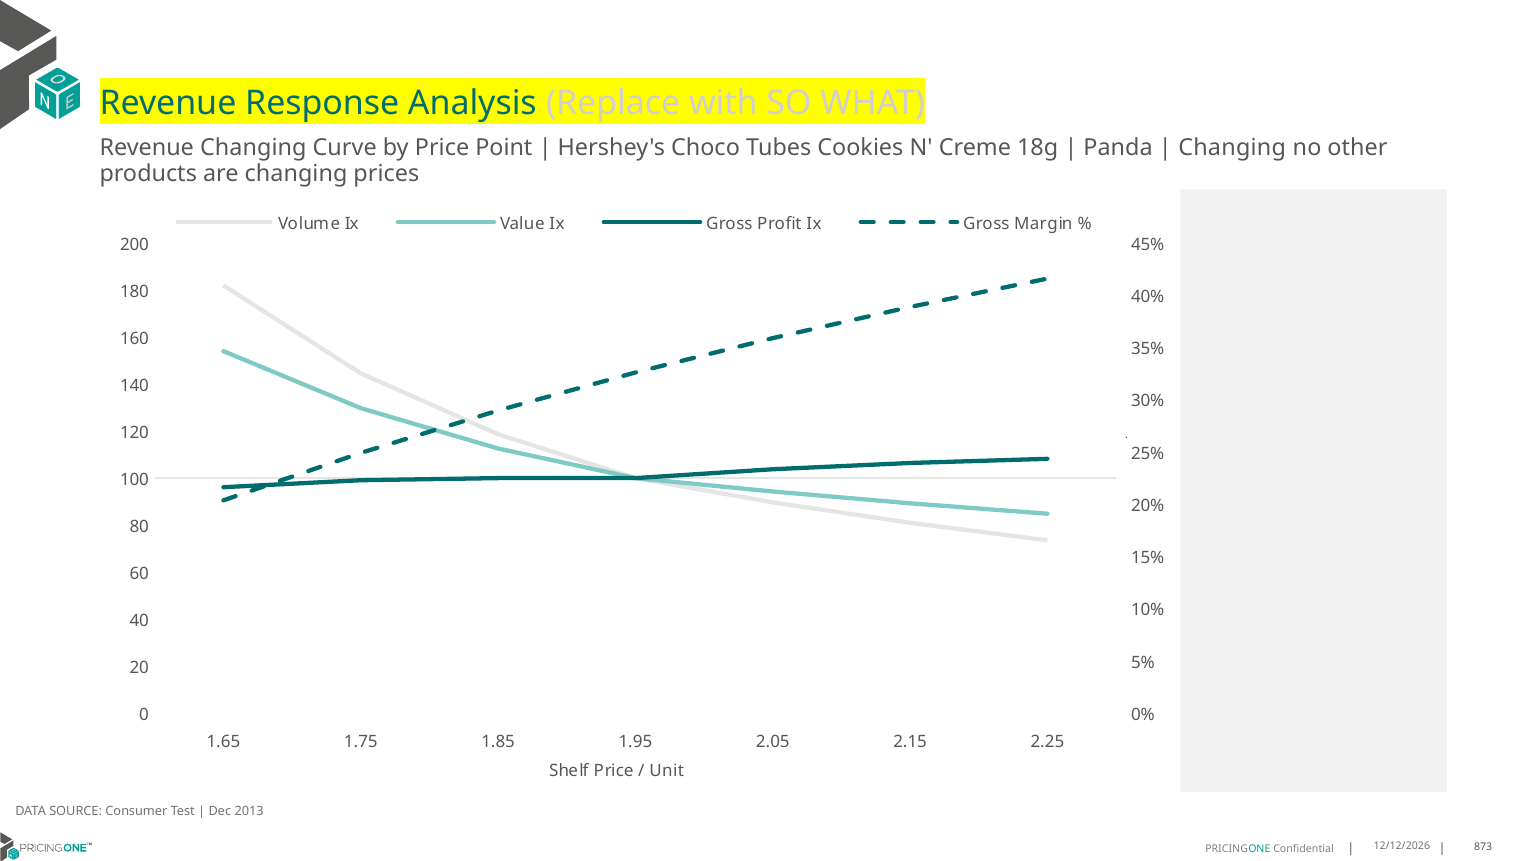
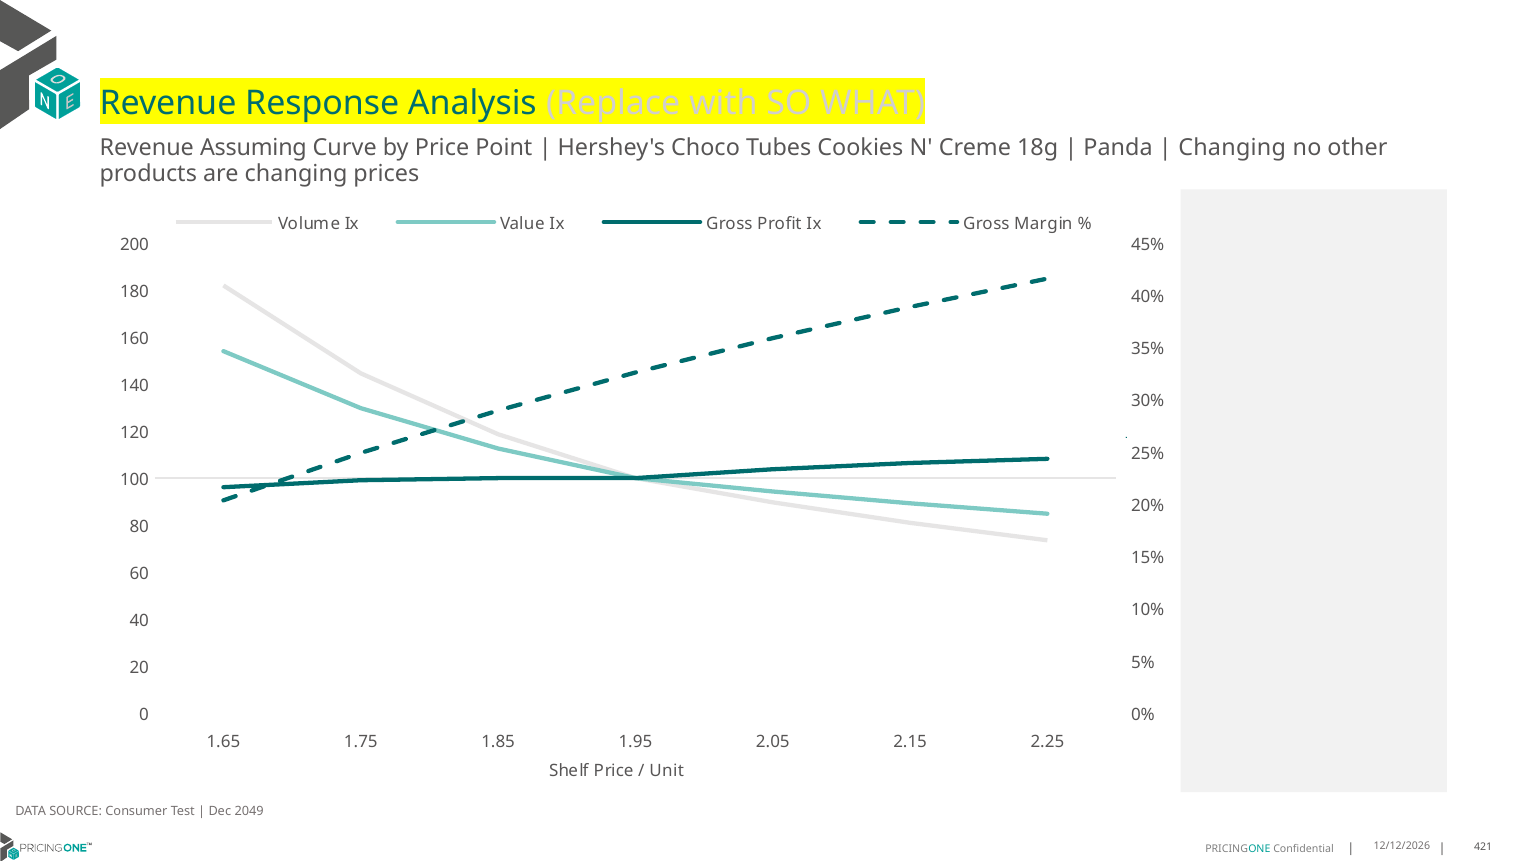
Revenue Changing: Changing -> Assuming (253, 148)
2013: 2013 -> 2049 (249, 811)
873: 873 -> 421 (1483, 846)
